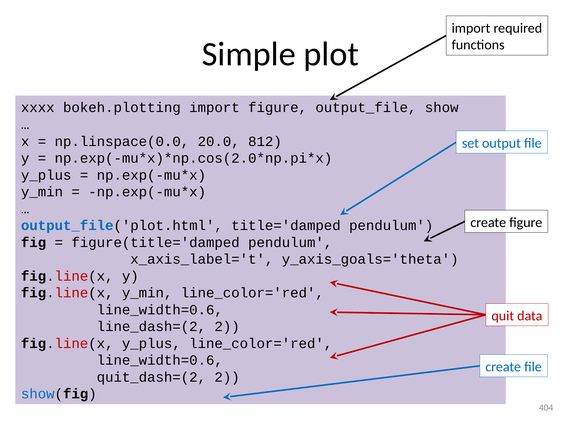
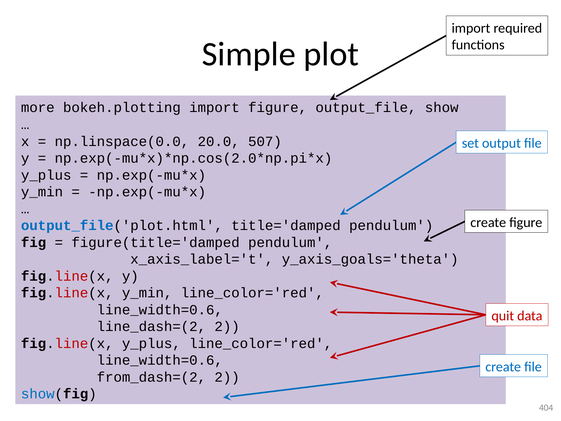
xxxx: xxxx -> more (38, 108)
812: 812 -> 507 (265, 141)
quit_dash=(2: quit_dash=(2 -> from_dash=(2 (151, 377)
